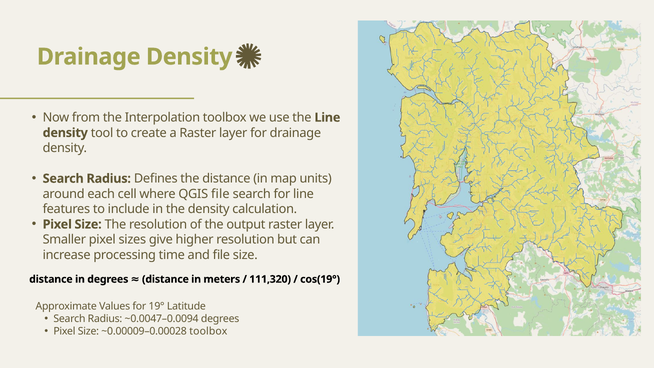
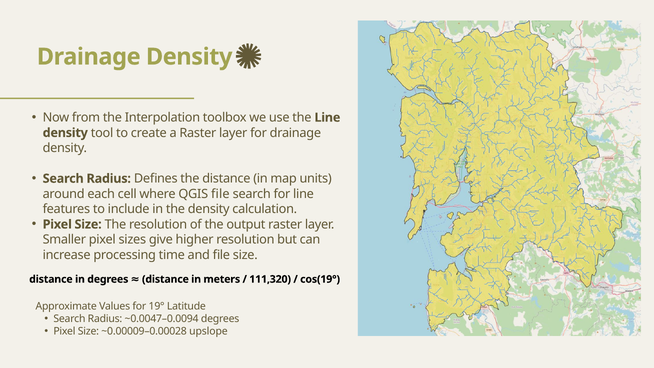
~0.00009–0.00028 toolbox: toolbox -> upslope (208, 331)
